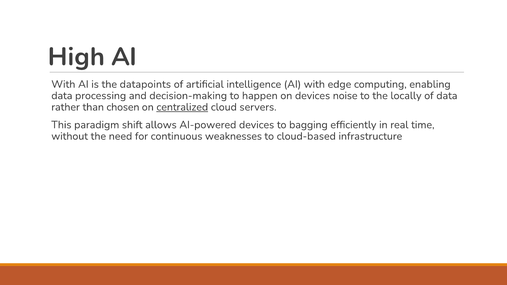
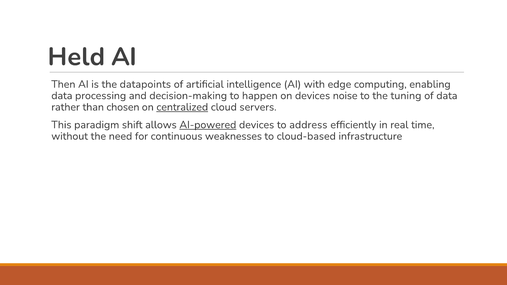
High: High -> Held (76, 57)
With: With -> Then (63, 84)
locally: locally -> tuning (406, 96)
AI-powered underline: none -> present (208, 125)
bagging: bagging -> address (308, 125)
